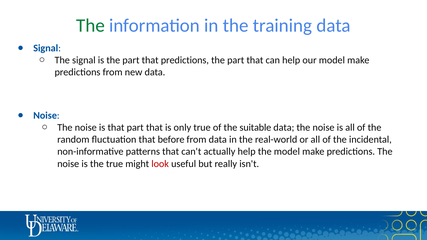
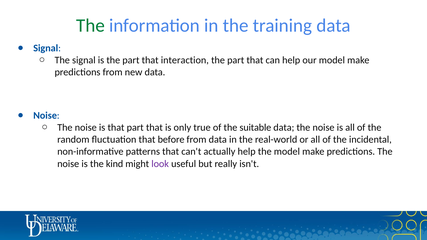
that predictions: predictions -> interaction (185, 60)
the true: true -> kind (115, 164)
look colour: red -> purple (160, 164)
